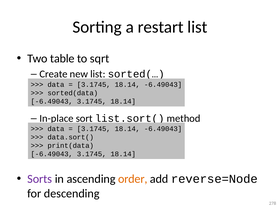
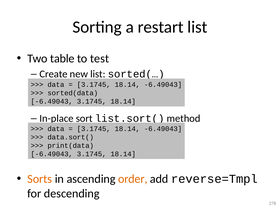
sqrt: sqrt -> test (100, 58)
Sorts colour: purple -> orange (40, 179)
reverse=Node: reverse=Node -> reverse=Tmpl (214, 179)
